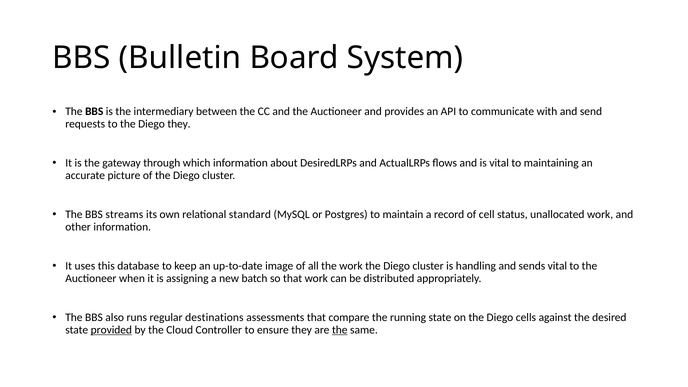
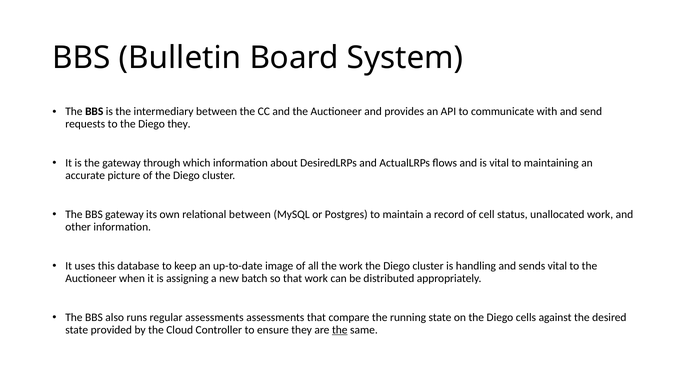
BBS streams: streams -> gateway (125, 215)
relational standard: standard -> between (250, 215)
regular destinations: destinations -> assessments (214, 318)
provided underline: present -> none (111, 330)
